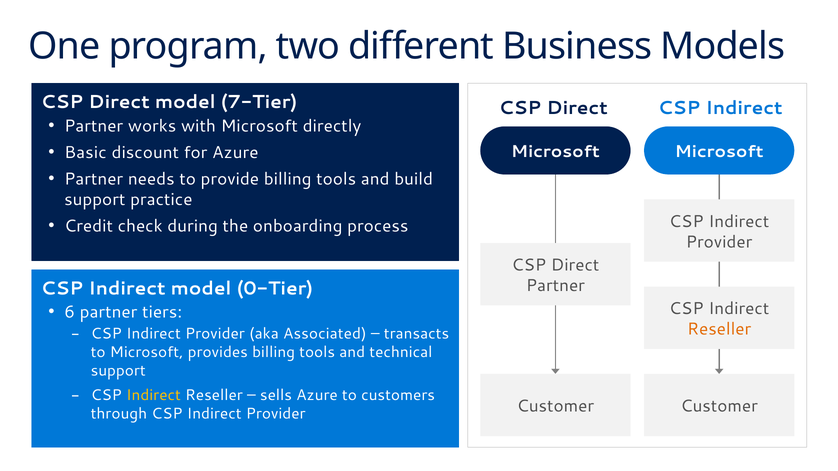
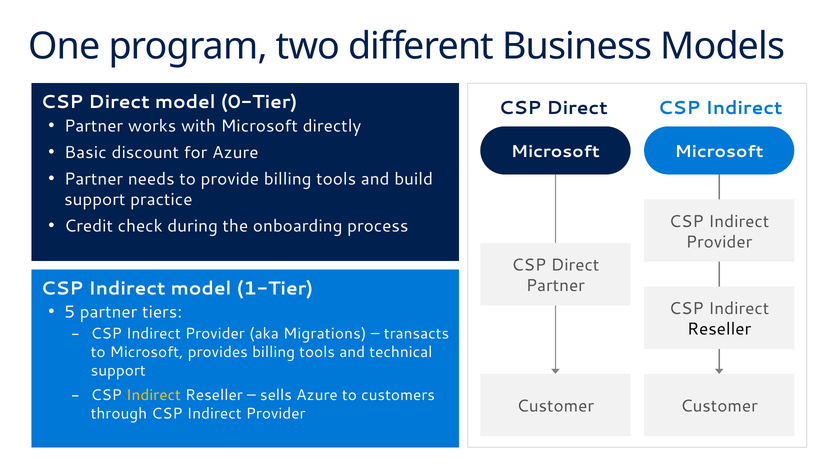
7-Tier: 7-Tier -> 0-Tier (259, 102)
0-Tier: 0-Tier -> 1-Tier (275, 289)
6: 6 -> 5 (70, 312)
Reseller colour: orange -> black (719, 329)
Associated: Associated -> Migrations (325, 334)
